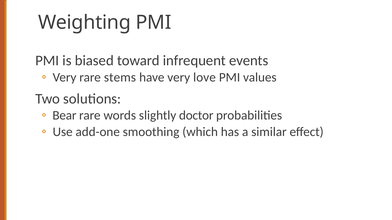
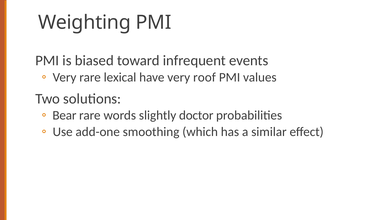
stems: stems -> lexical (120, 77)
love: love -> roof (204, 77)
